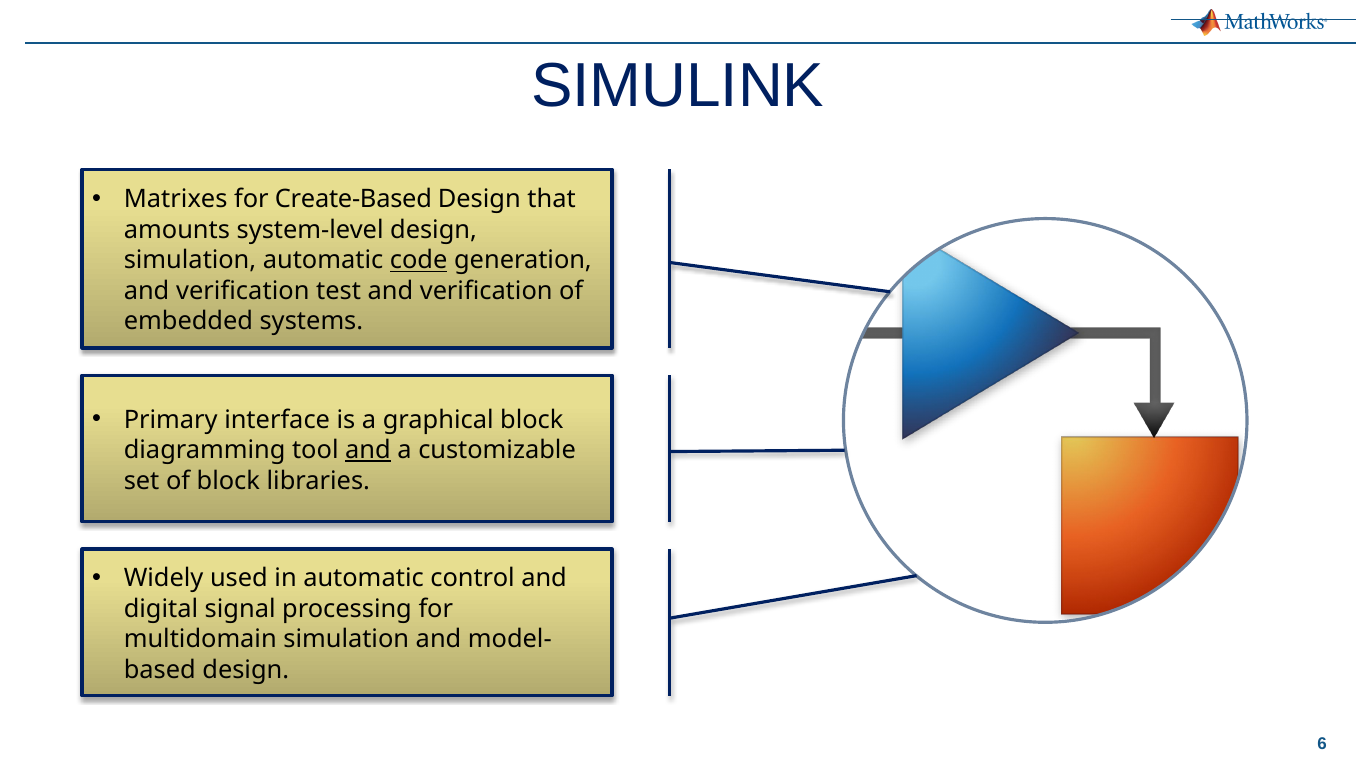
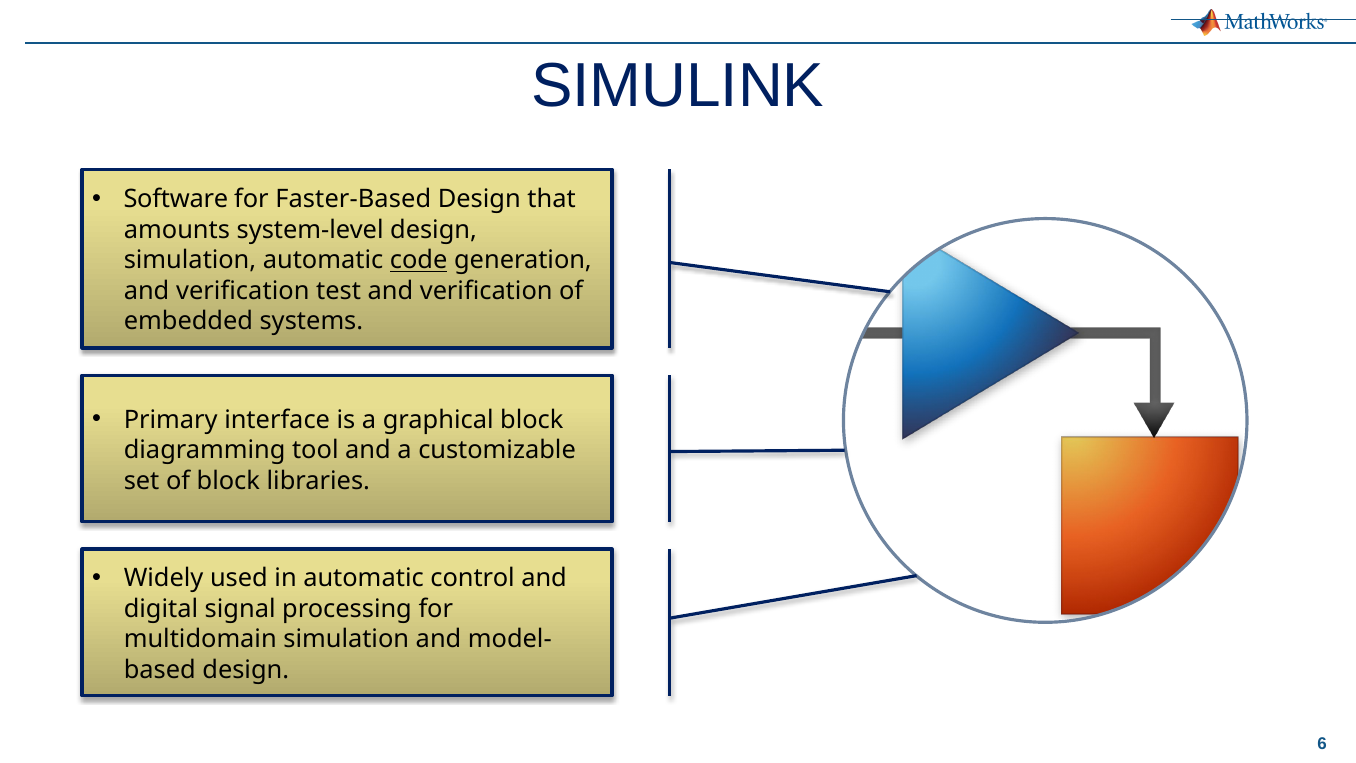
Matrixes: Matrixes -> Software (176, 199)
Create-Based: Create-Based -> Faster-Based (353, 199)
and underline: present -> none (368, 450)
